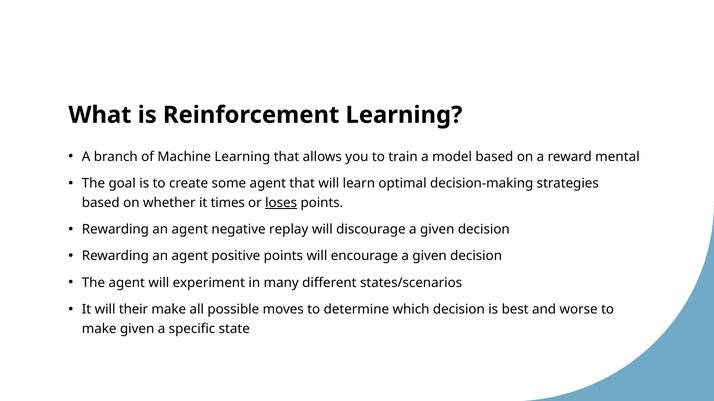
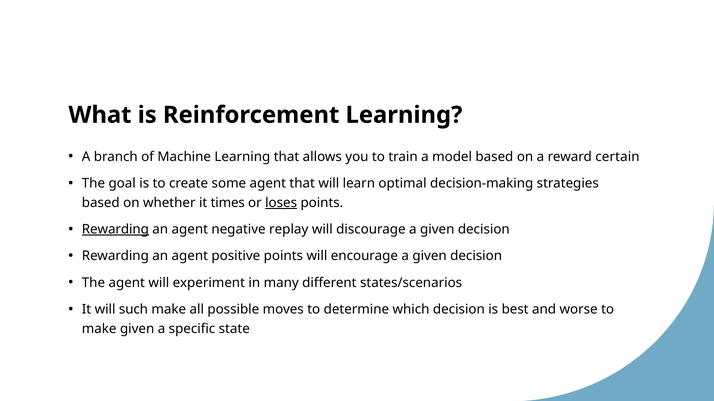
mental: mental -> certain (617, 157)
Rewarding underline: none -> present (115, 230)
their: their -> such (133, 310)
